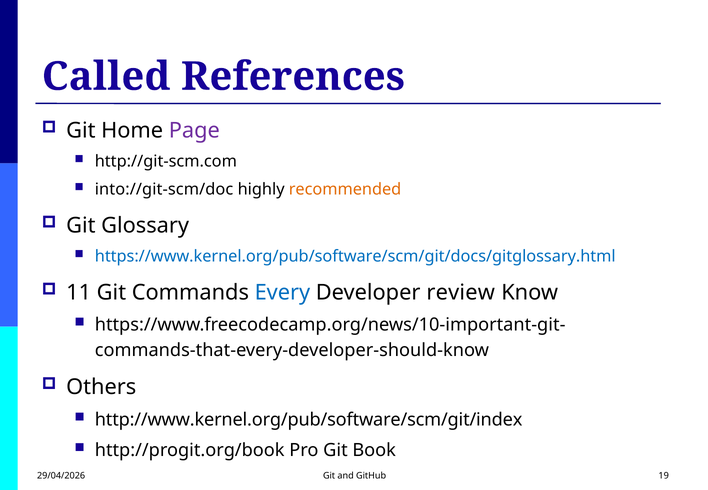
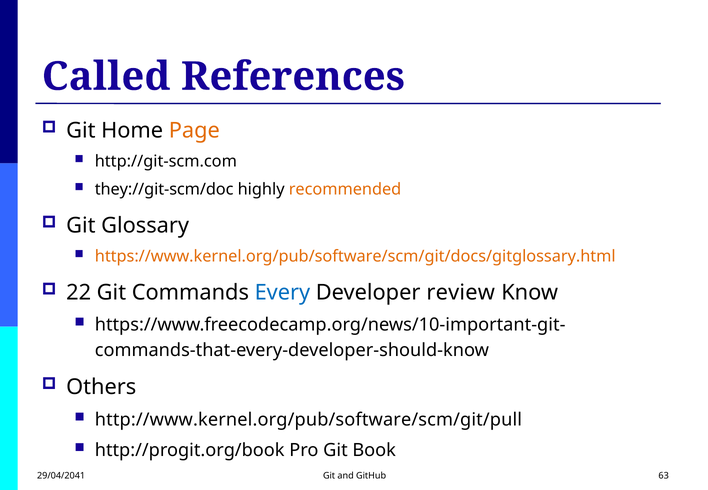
Page colour: purple -> orange (194, 131)
into://git-scm/doc: into://git-scm/doc -> they://git-scm/doc (164, 189)
https://www.kernel.org/pub/software/scm/git/docs/gitglossary.html colour: blue -> orange (355, 256)
11: 11 -> 22 (79, 293)
http://www.kernel.org/pub/software/scm/git/index: http://www.kernel.org/pub/software/scm/git/index -> http://www.kernel.org/pub/software/scm/git/pull (308, 420)
29/04/2026: 29/04/2026 -> 29/04/2041 (61, 476)
19: 19 -> 63 (664, 476)
